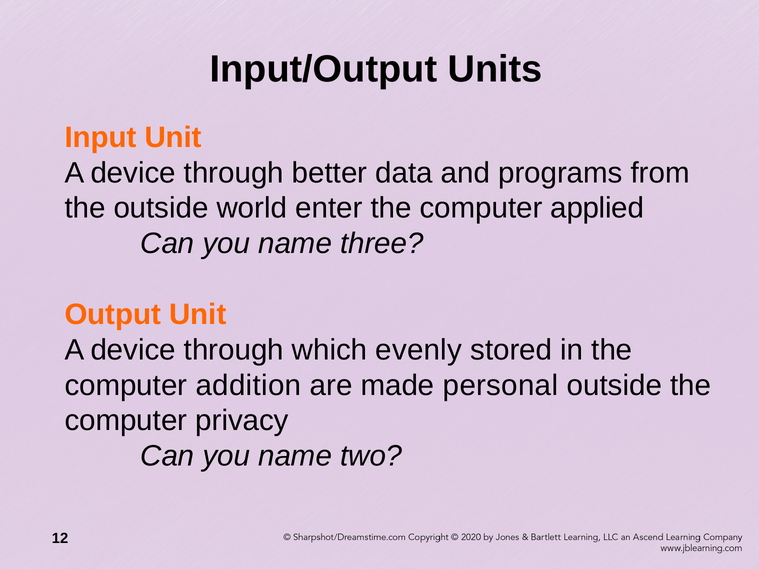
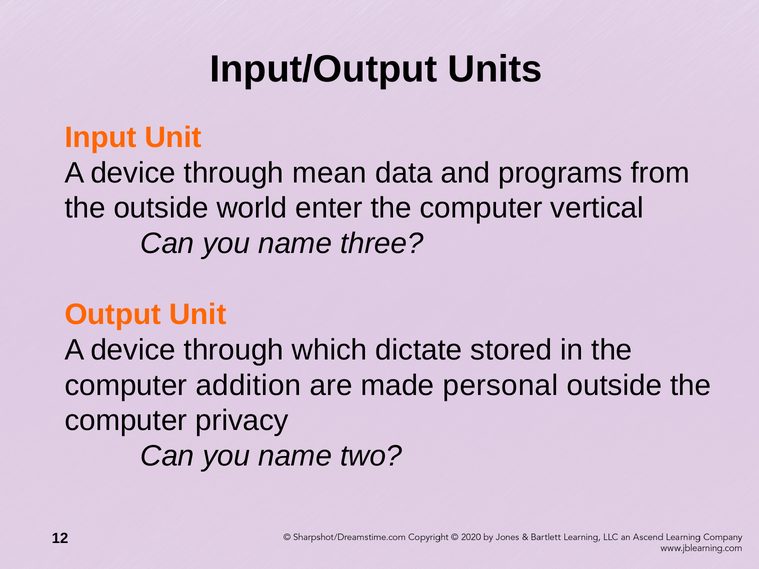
better: better -> mean (329, 173)
applied: applied -> vertical (597, 208)
evenly: evenly -> dictate (419, 350)
